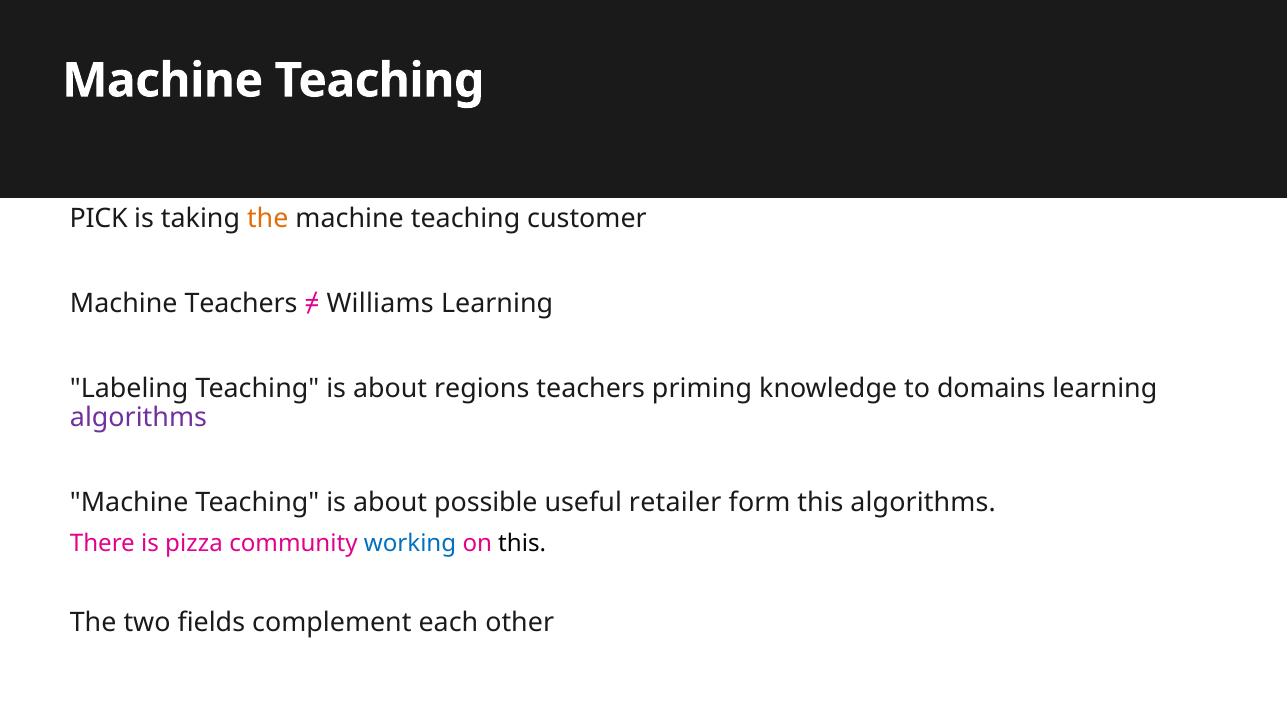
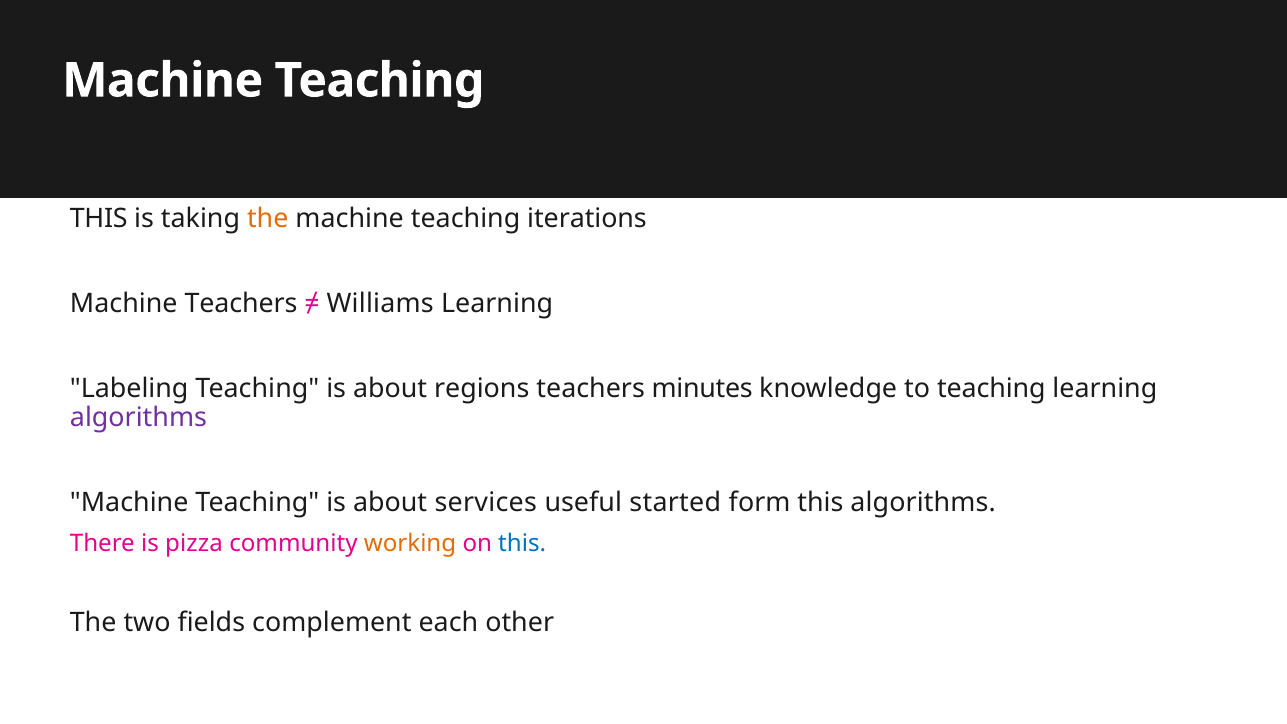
PICK: PICK -> THIS (99, 219)
customer: customer -> iterations (587, 219)
priming: priming -> minutes (702, 389)
to domains: domains -> teaching (991, 389)
possible: possible -> services (486, 502)
retailer: retailer -> started (675, 502)
working colour: blue -> orange (410, 543)
this colour: black -> blue (522, 543)
